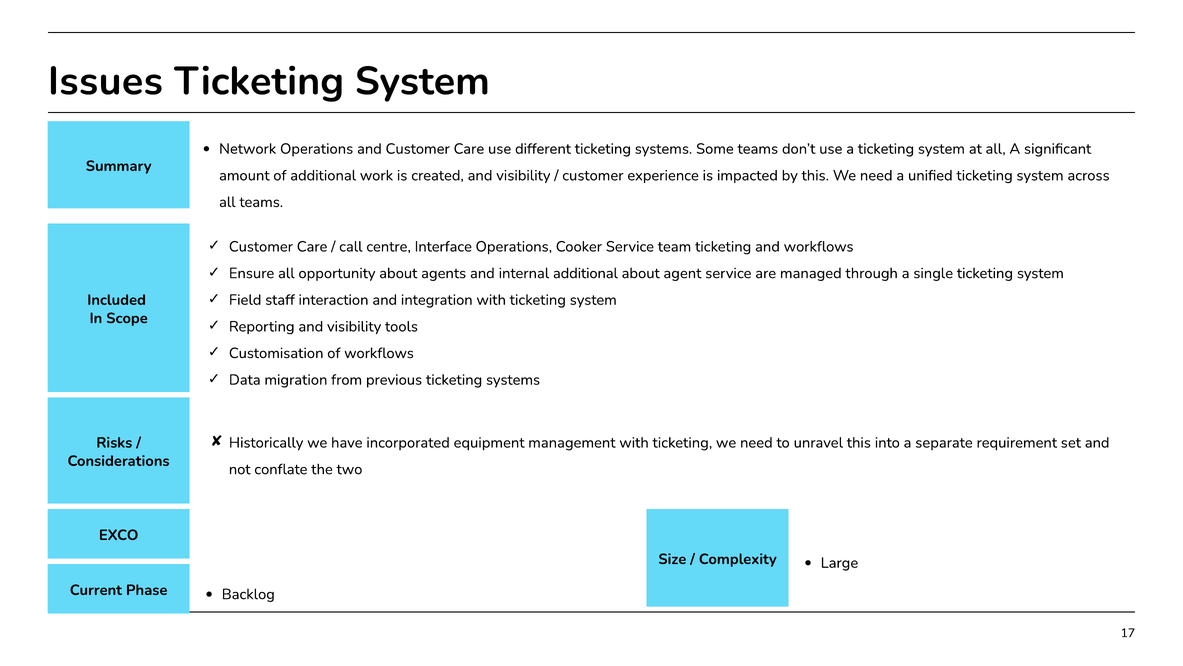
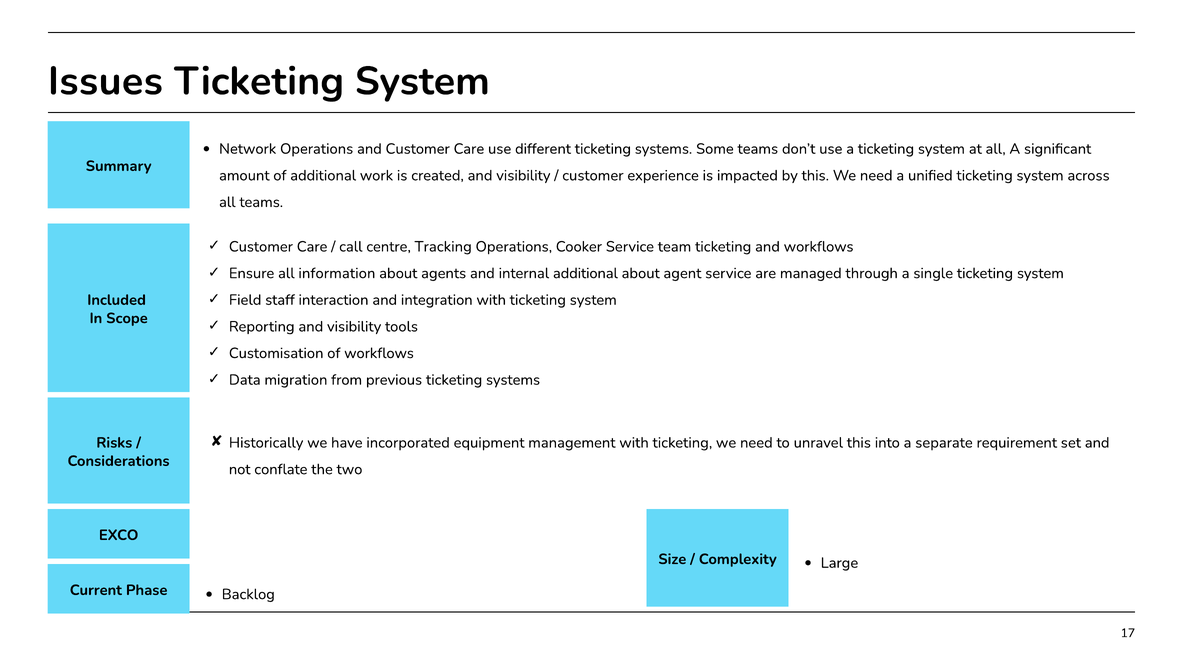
Interface: Interface -> Tracking (443, 246)
opportunity: opportunity -> information (337, 273)
